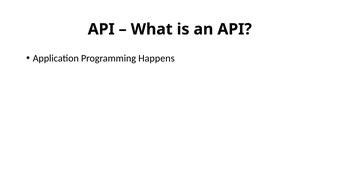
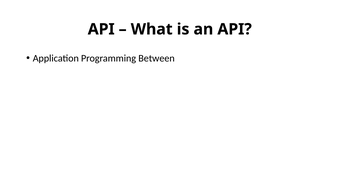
Happens: Happens -> Between (157, 58)
